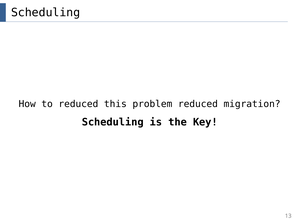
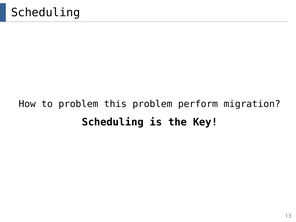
to reduced: reduced -> problem (78, 104)
problem reduced: reduced -> perform (198, 104)
